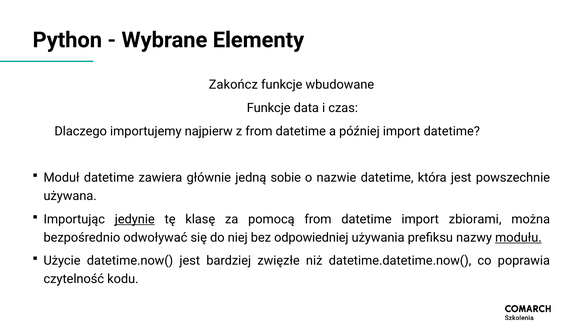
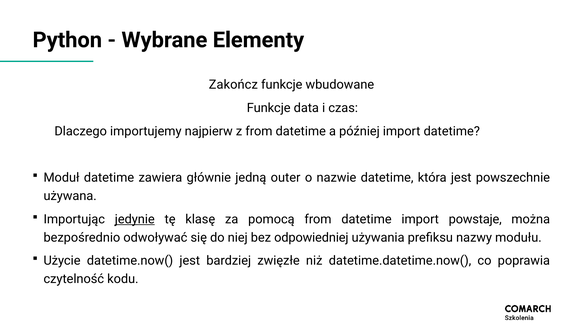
sobie: sobie -> outer (286, 178)
zbiorami: zbiorami -> powstaje (475, 219)
modułu underline: present -> none (518, 237)
